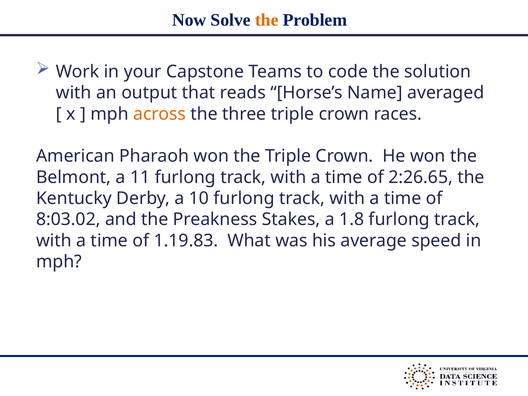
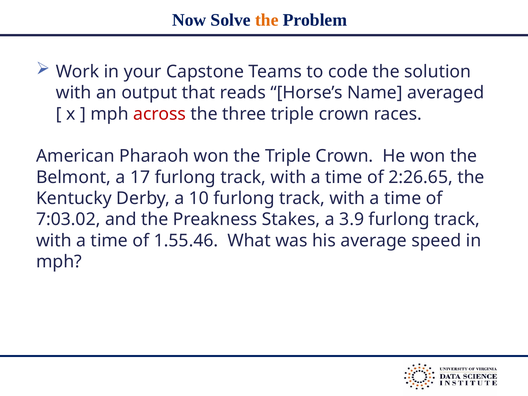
across colour: orange -> red (160, 114)
11: 11 -> 17 (140, 177)
8:03.02: 8:03.02 -> 7:03.02 (68, 220)
1.8: 1.8 -> 3.9 (352, 220)
1.19.83: 1.19.83 -> 1.55.46 (186, 241)
